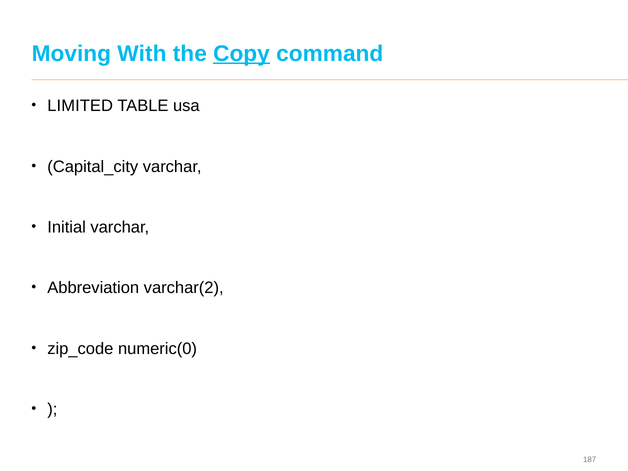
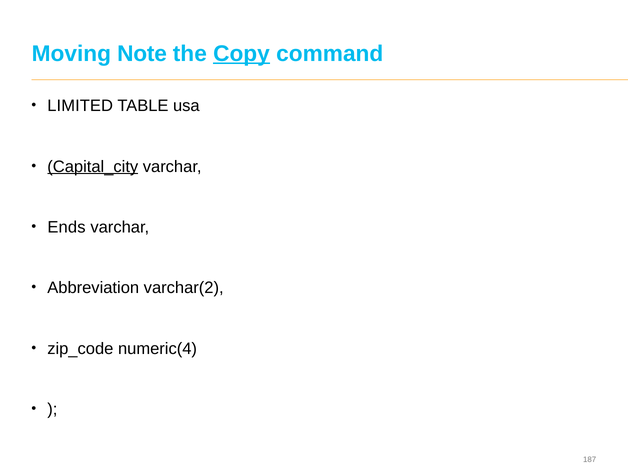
With: With -> Note (142, 54)
Capital_city underline: none -> present (93, 167)
Initial: Initial -> Ends (67, 227)
numeric(0: numeric(0 -> numeric(4 (158, 349)
